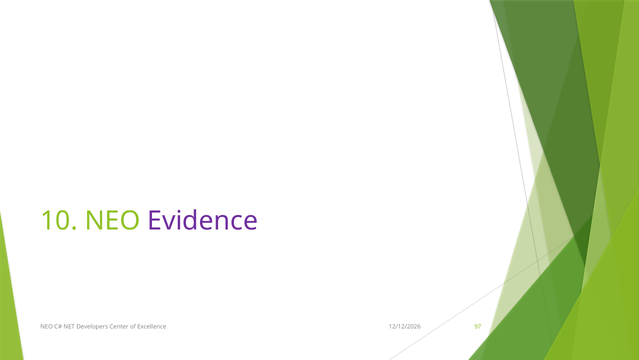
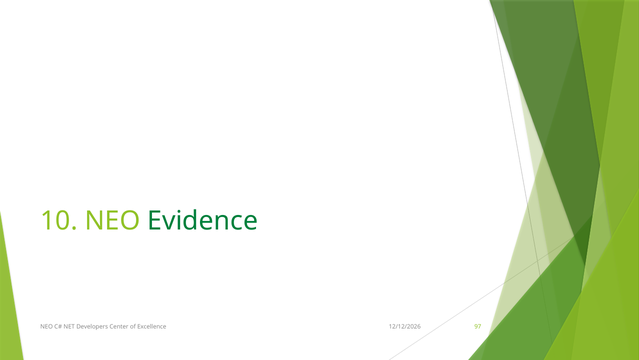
Evidence colour: purple -> green (203, 221)
